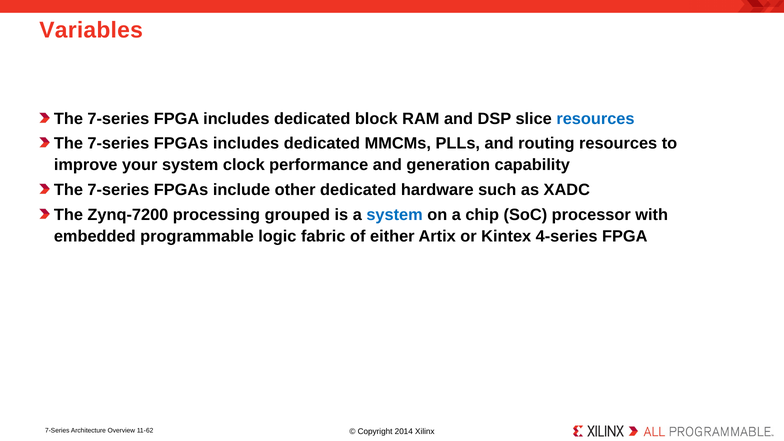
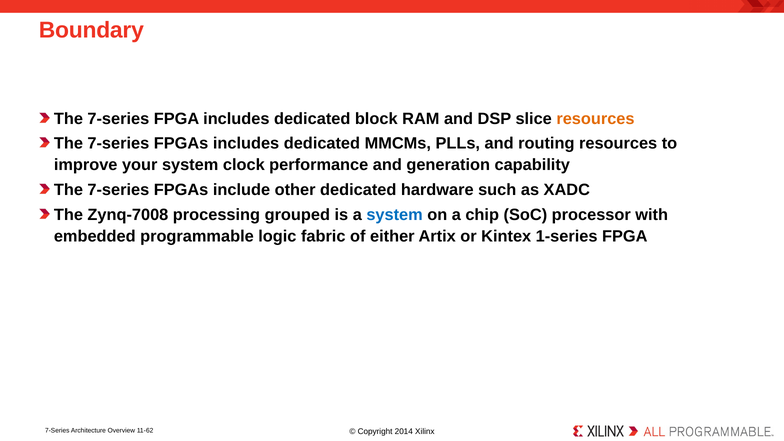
Variables: Variables -> Boundary (91, 30)
resources colour: blue -> orange (595, 119)
Zynq-7200: Zynq-7200 -> Zynq-7008 (128, 215)
4-series: 4-series -> 1-series (567, 236)
